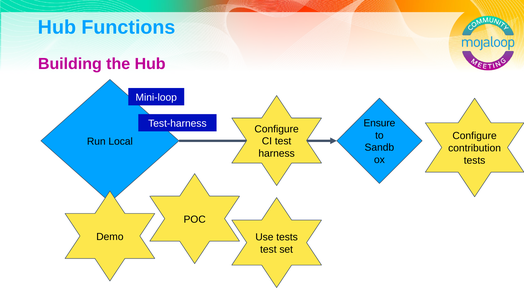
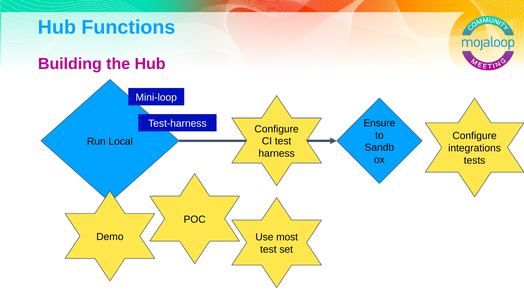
contribution: contribution -> integrations (475, 148)
Use tests: tests -> most (287, 237)
